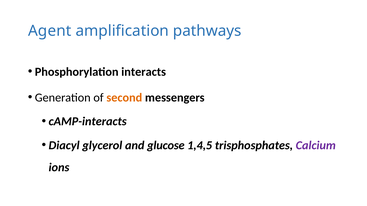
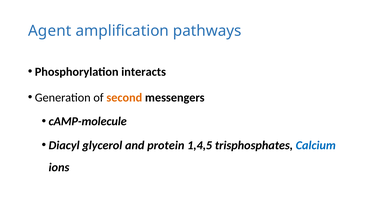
cAMP-interacts: cAMP-interacts -> cAMP-molecule (88, 122)
glucose: glucose -> protein (166, 146)
Calcium colour: purple -> blue (316, 146)
